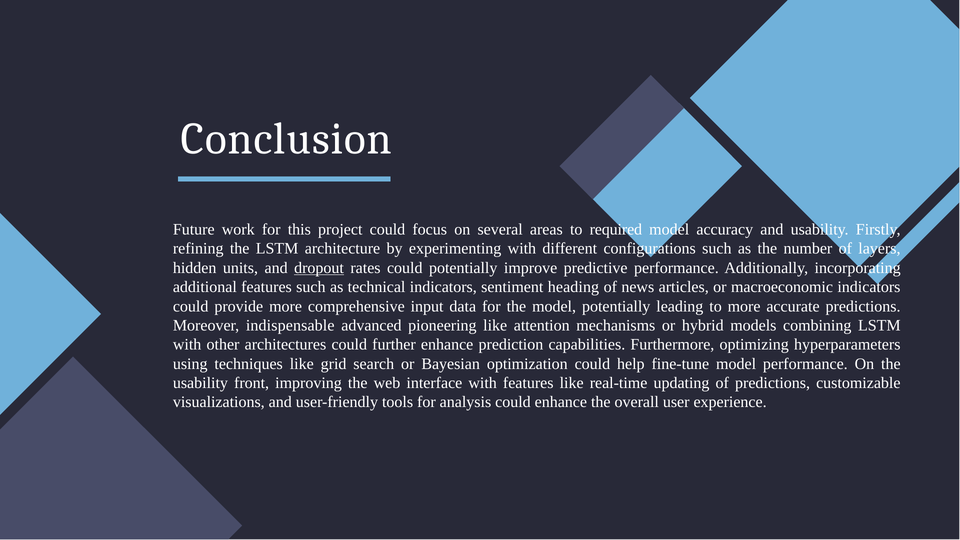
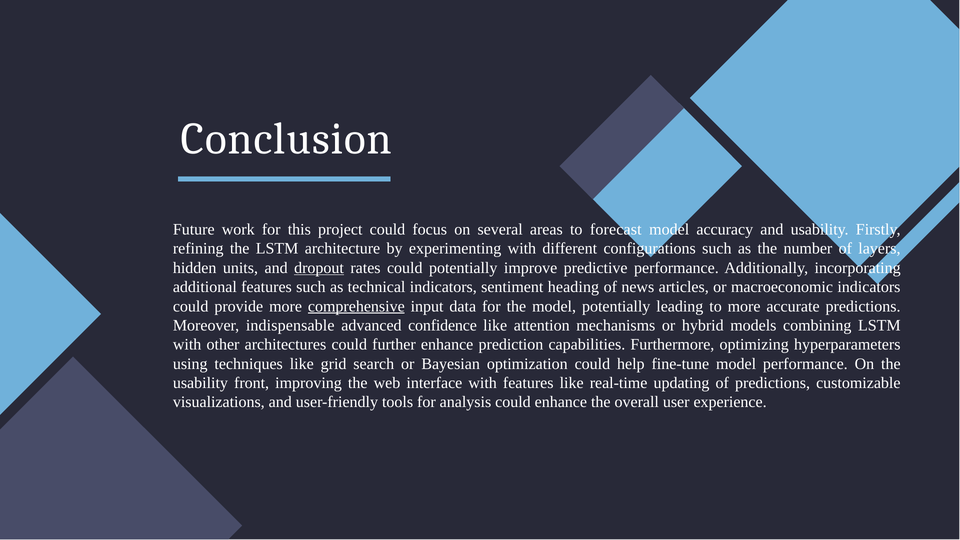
required: required -> forecast (616, 230)
comprehensive underline: none -> present (356, 306)
pioneering: pioneering -> confidence (443, 326)
